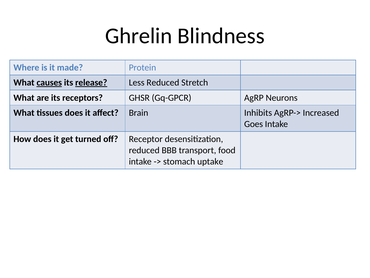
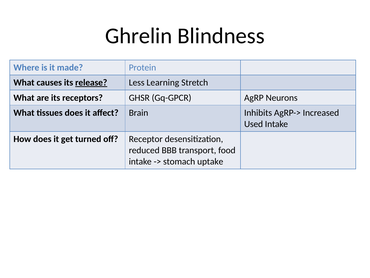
causes underline: present -> none (49, 83)
Less Reduced: Reduced -> Learning (163, 83)
Goes: Goes -> Used (254, 124)
